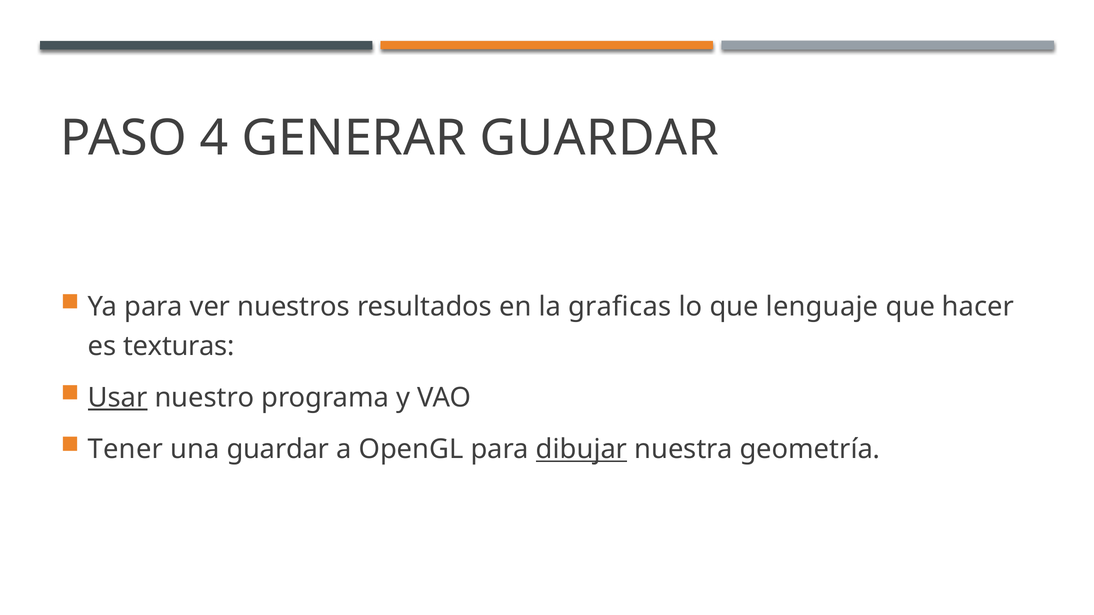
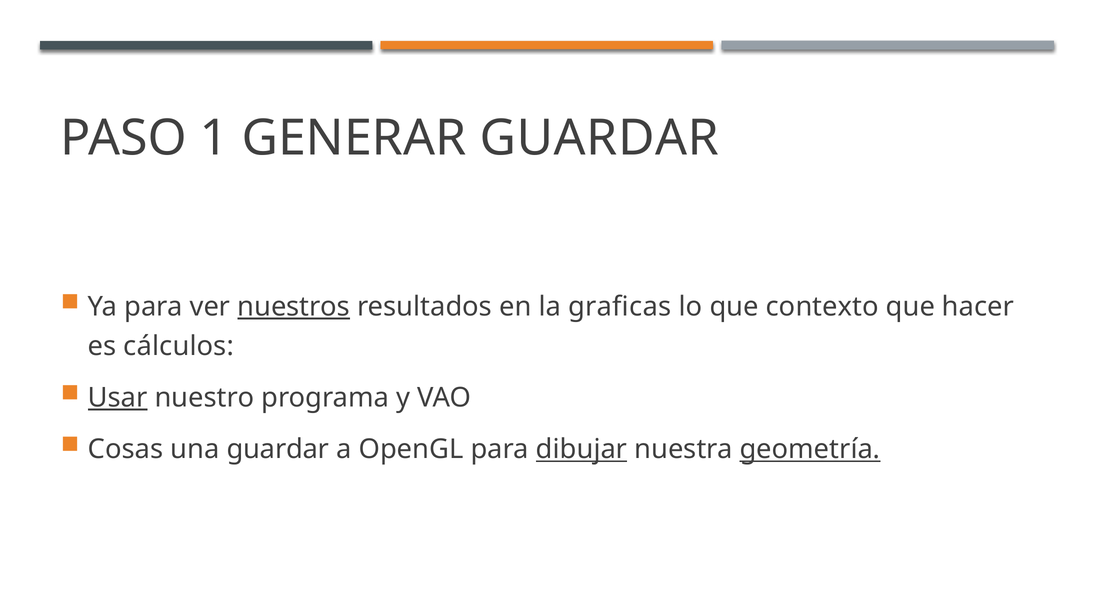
4: 4 -> 1 (214, 138)
nuestros underline: none -> present (294, 307)
lenguaje: lenguaje -> contexto (822, 307)
texturas: texturas -> cálculos (179, 346)
Tener: Tener -> Cosas (126, 450)
geometría underline: none -> present (810, 450)
